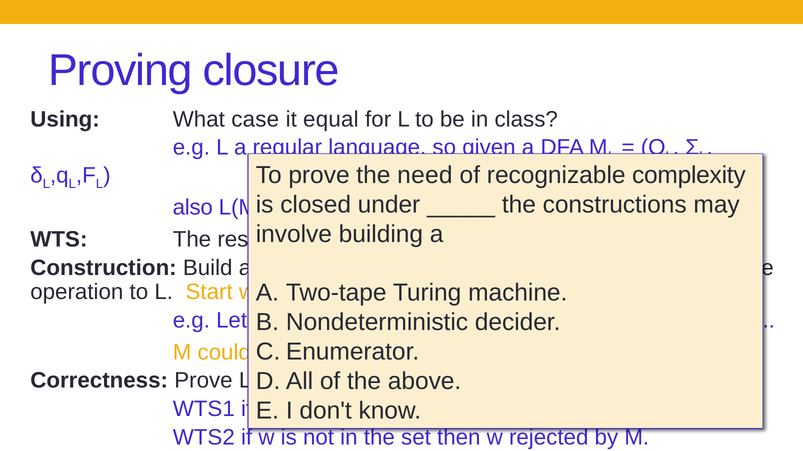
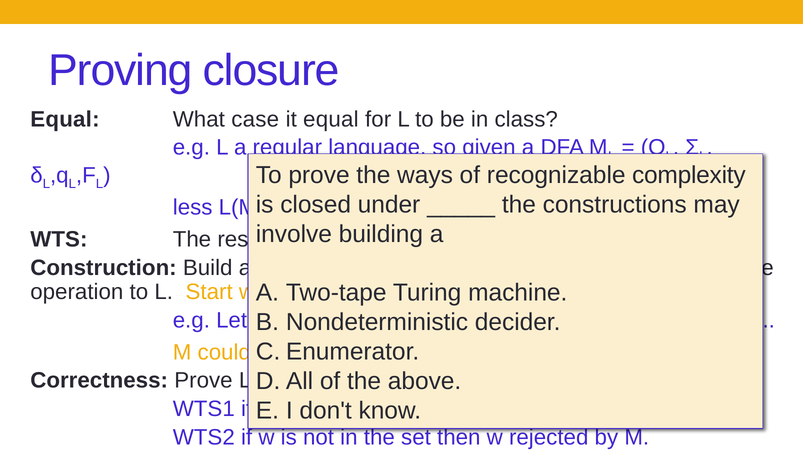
Using: Using -> Equal (65, 119)
need: need -> ways (425, 176)
also: also -> less (193, 208)
